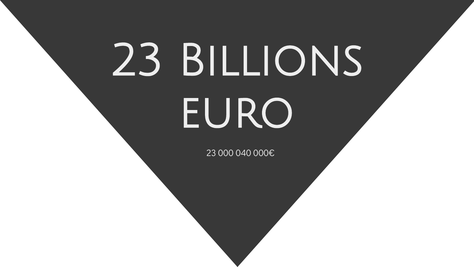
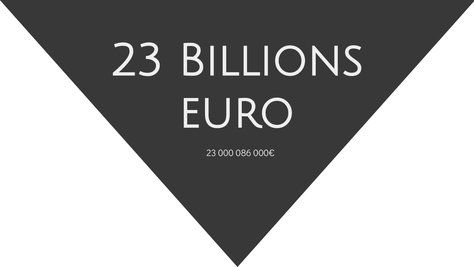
040: 040 -> 086 (243, 153)
